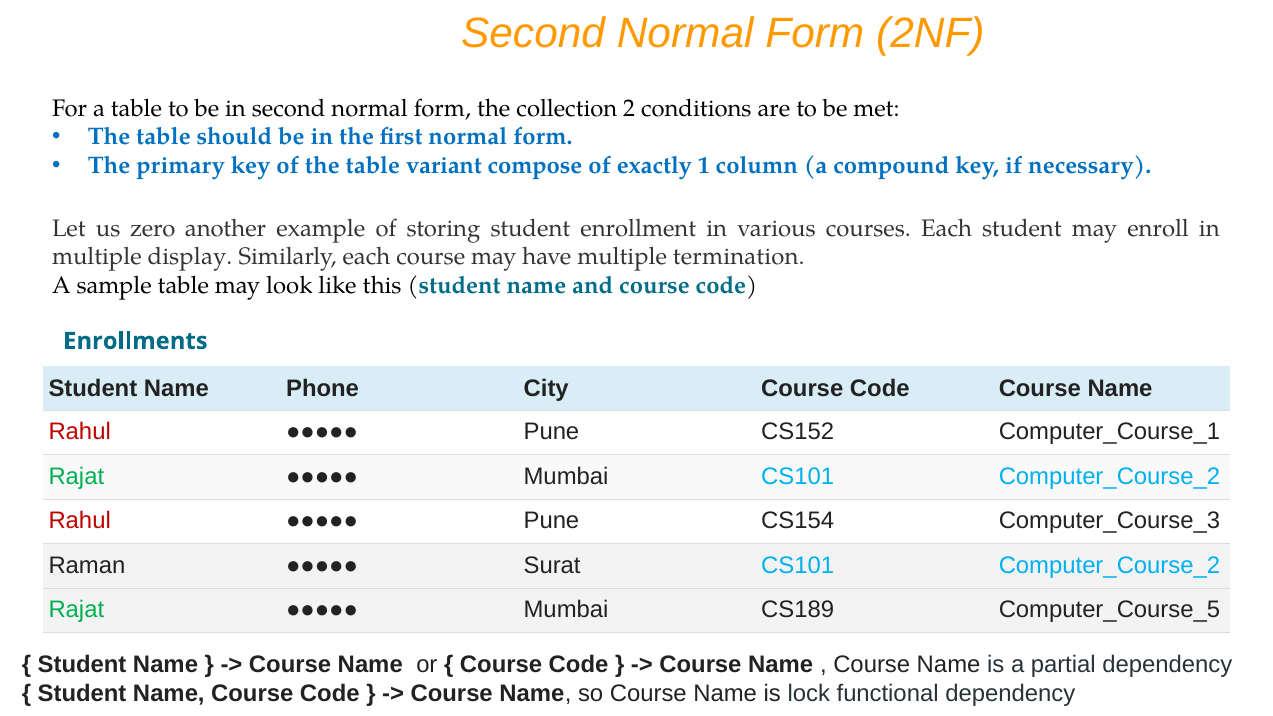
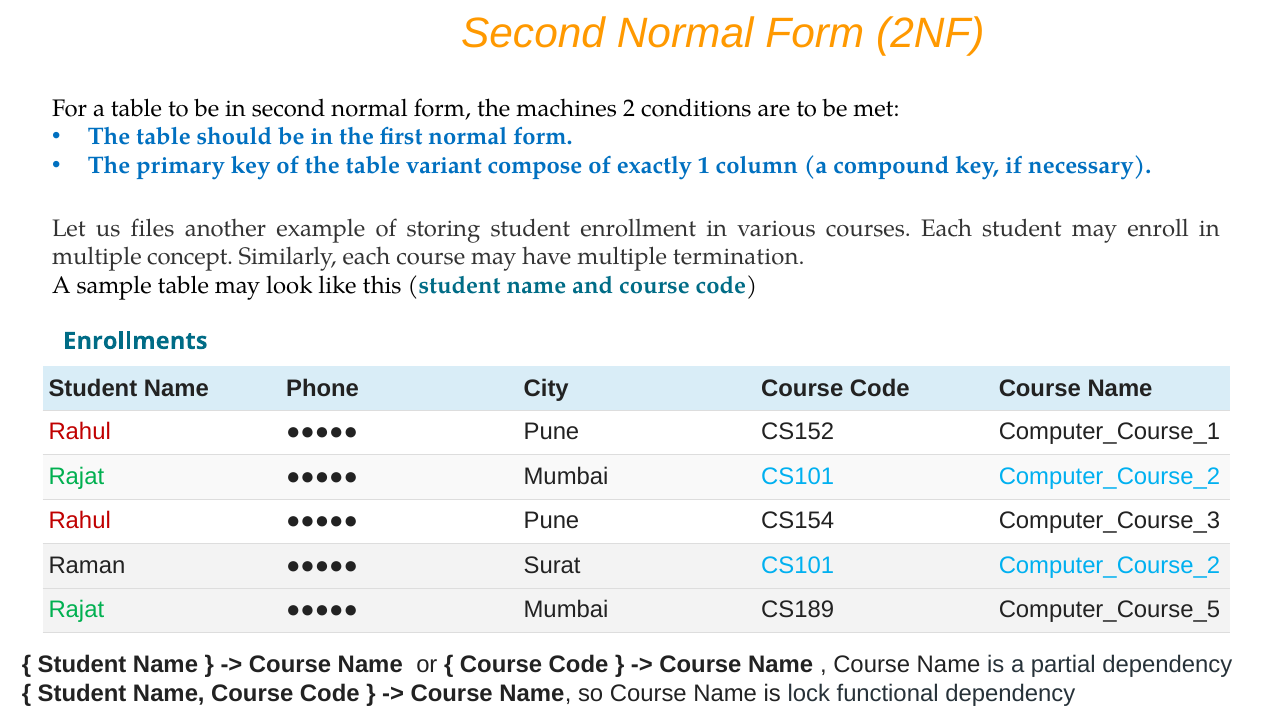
collection: collection -> machines (567, 108)
zero: zero -> files (153, 228)
display: display -> concept (190, 257)
